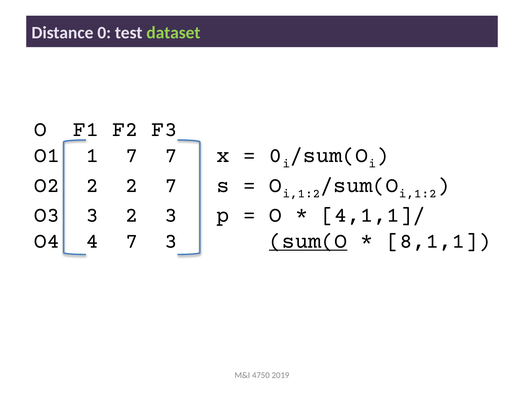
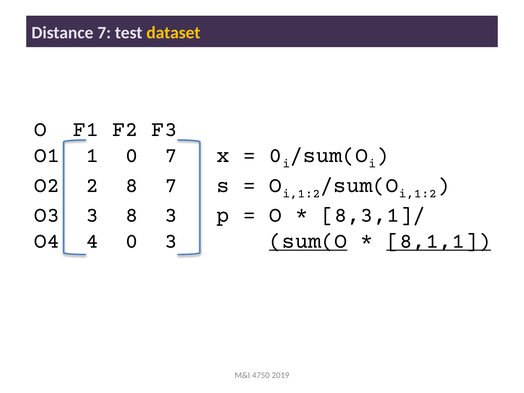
Distance 0: 0 -> 7 (104, 33)
dataset colour: light green -> yellow (173, 33)
7: 7 -> 0 (132, 155)
2: 2 -> 8 (132, 185)
2: 2 -> 8 (132, 215)
4,1,1]/: 4,1,1]/ -> 8,3,1]/ (373, 215)
7: 7 -> 0 (132, 241)
8,1,1 underline: none -> present (439, 241)
